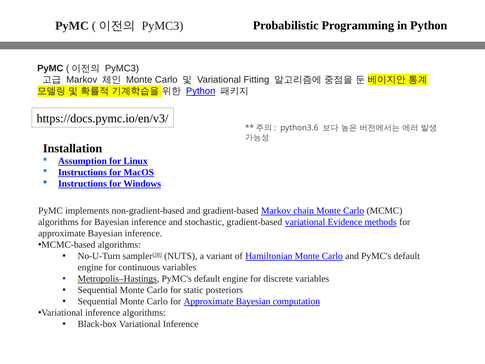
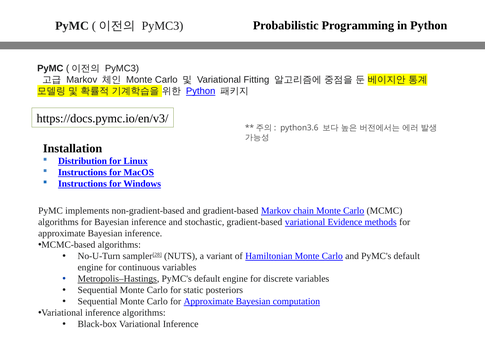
Assumption: Assumption -> Distribution (83, 161)
